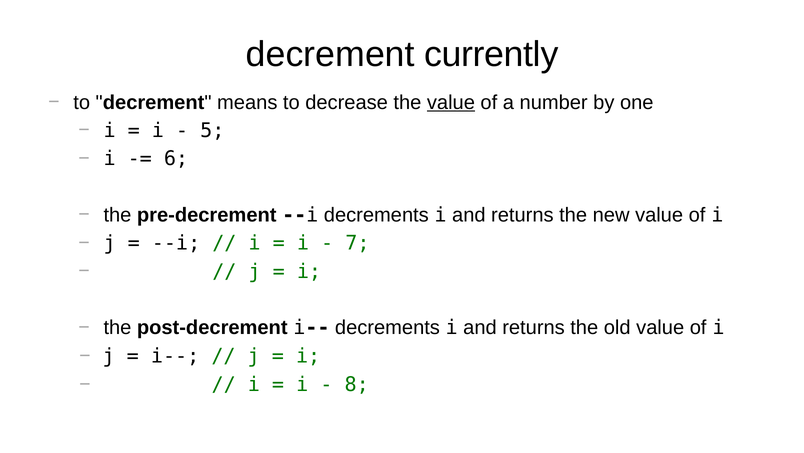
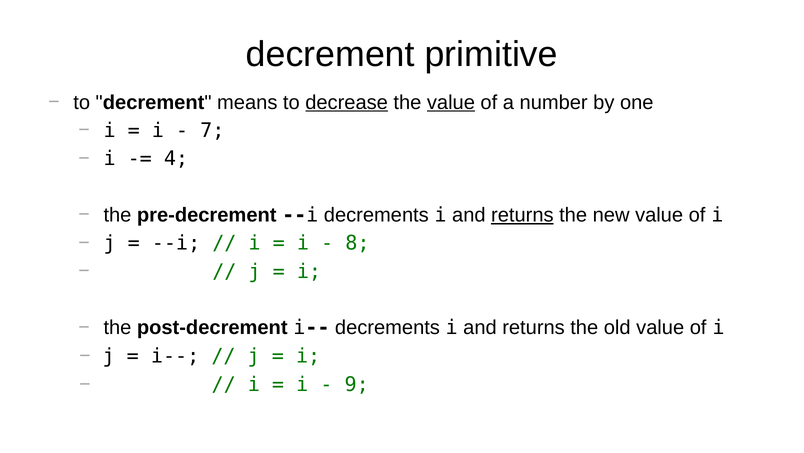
currently: currently -> primitive (491, 54)
decrease underline: none -> present (347, 102)
5: 5 -> 7 (212, 130)
6: 6 -> 4 (176, 158)
returns underline: none -> present (522, 215)
7: 7 -> 8 (357, 243)
8: 8 -> 9 (357, 384)
